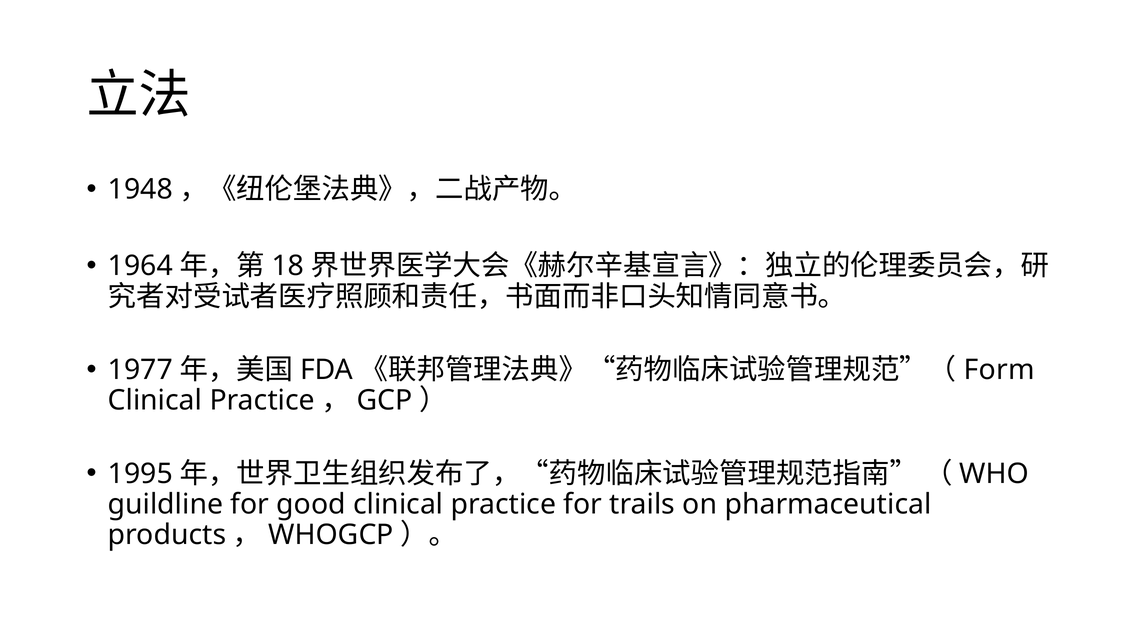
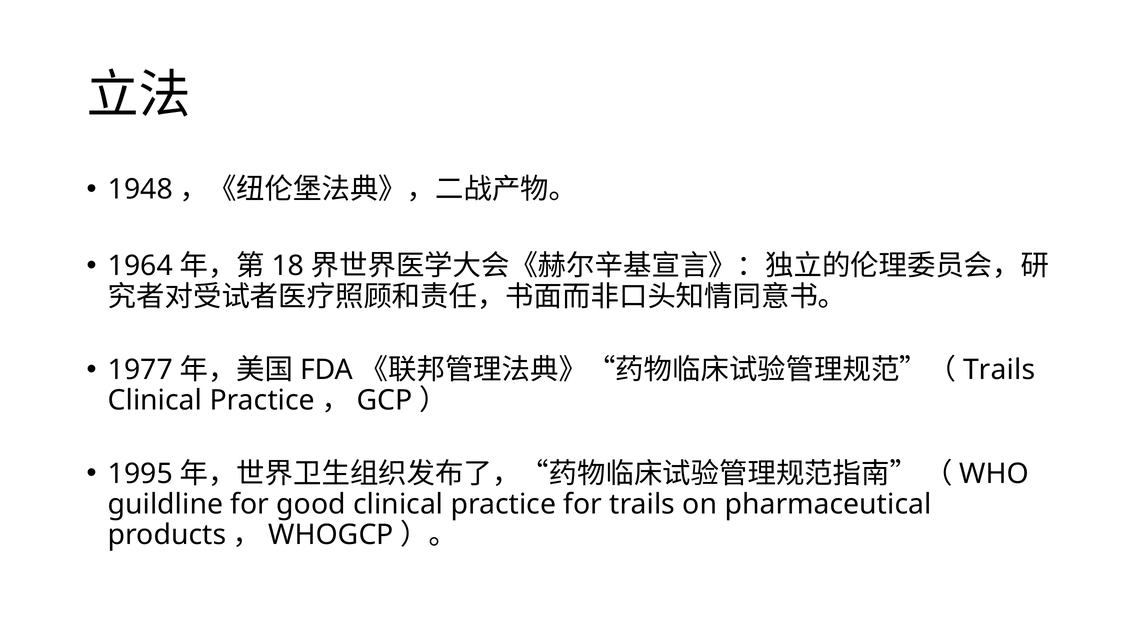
Form: Form -> Trails (999, 370)
